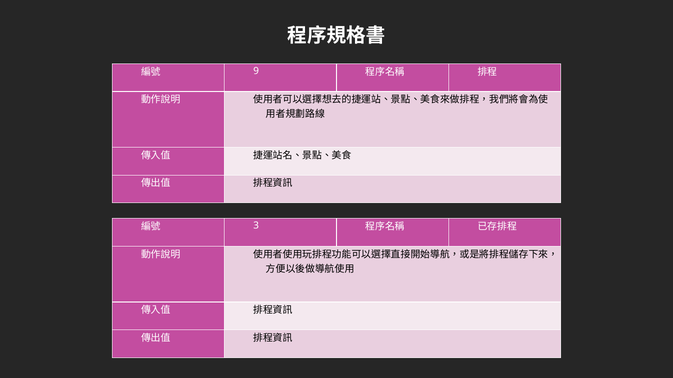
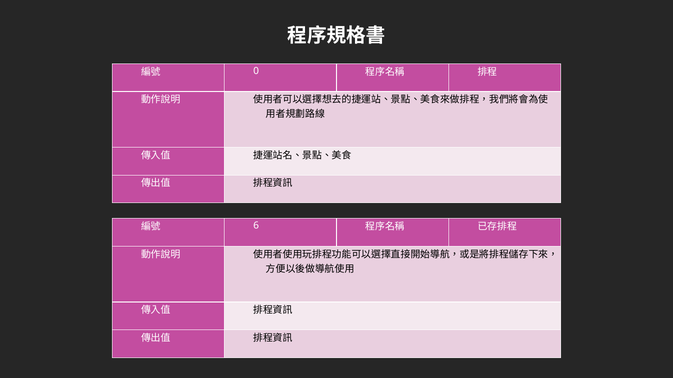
9: 9 -> 0 (256, 71)
3: 3 -> 6 (256, 226)
